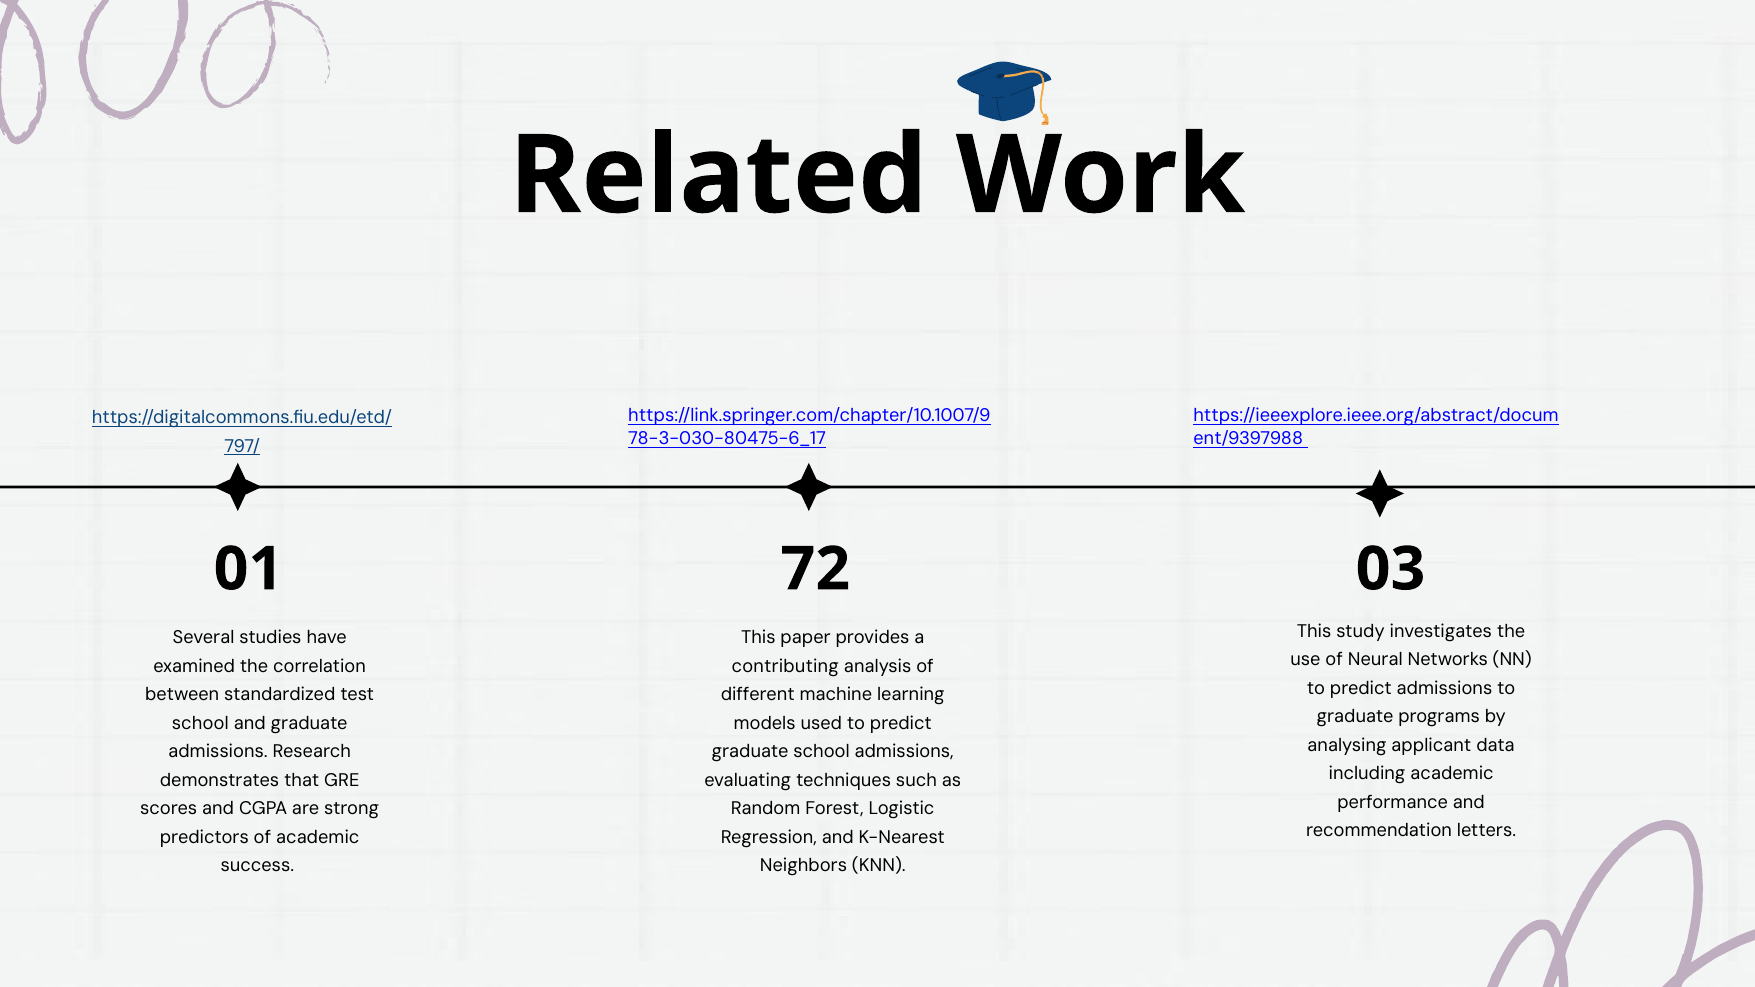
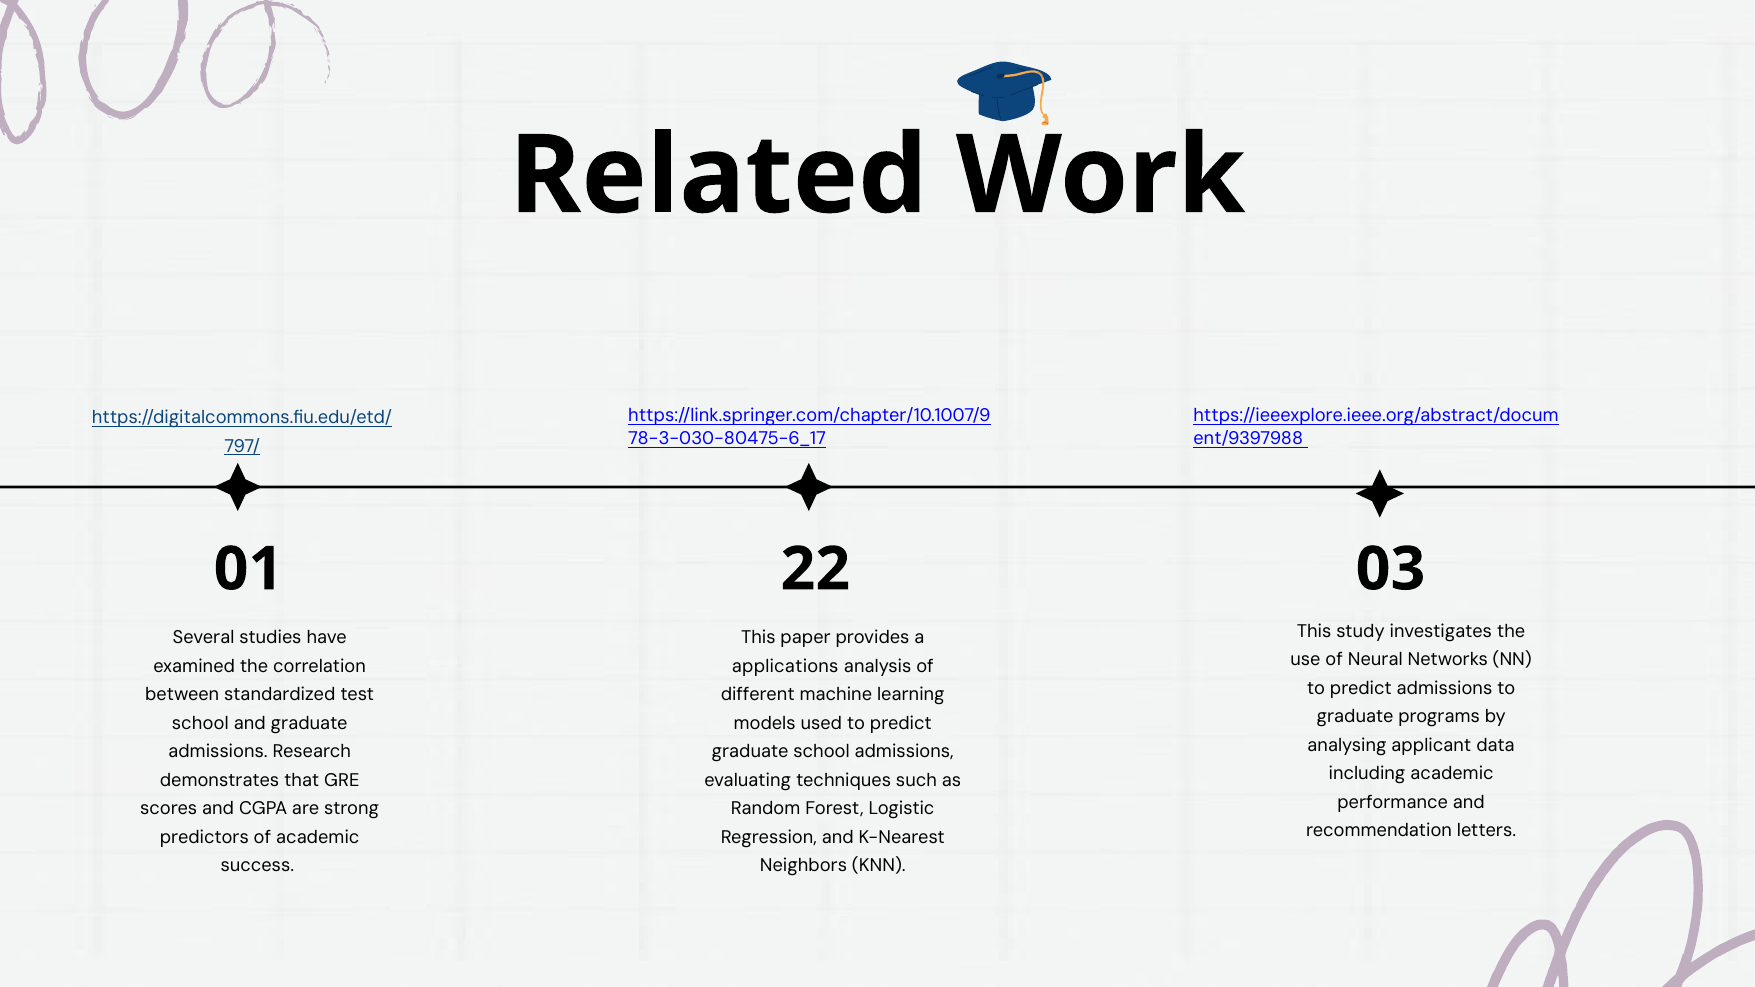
72: 72 -> 22 (815, 569)
contributing: contributing -> applications (785, 666)
